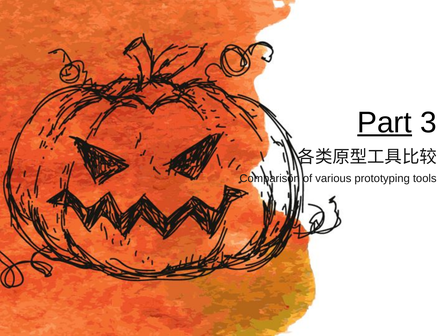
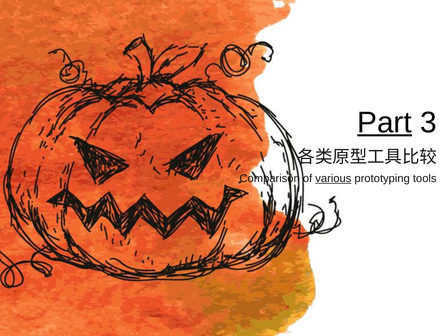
various underline: none -> present (333, 178)
